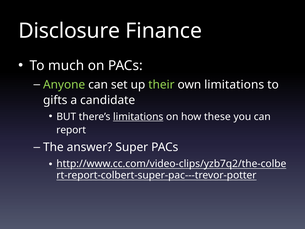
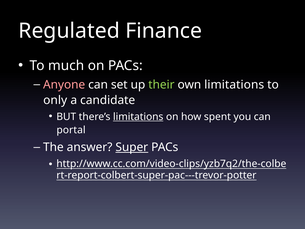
Disclosure: Disclosure -> Regulated (69, 31)
Anyone colour: light green -> pink (64, 85)
gifts: gifts -> only (55, 100)
these: these -> spent (217, 117)
report: report -> portal (71, 130)
Super underline: none -> present (132, 147)
